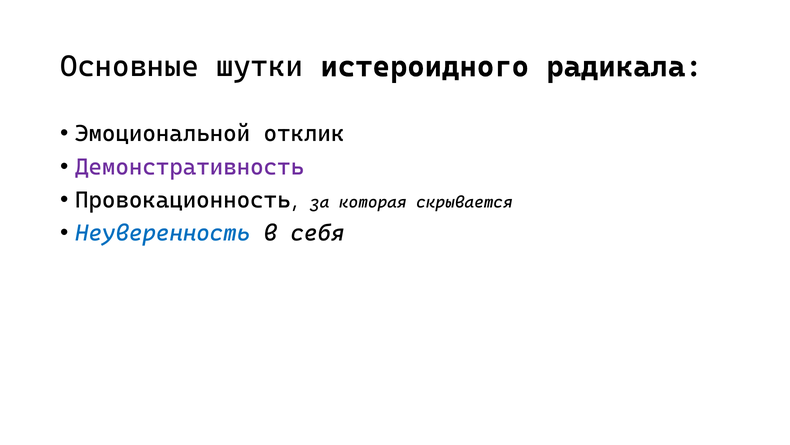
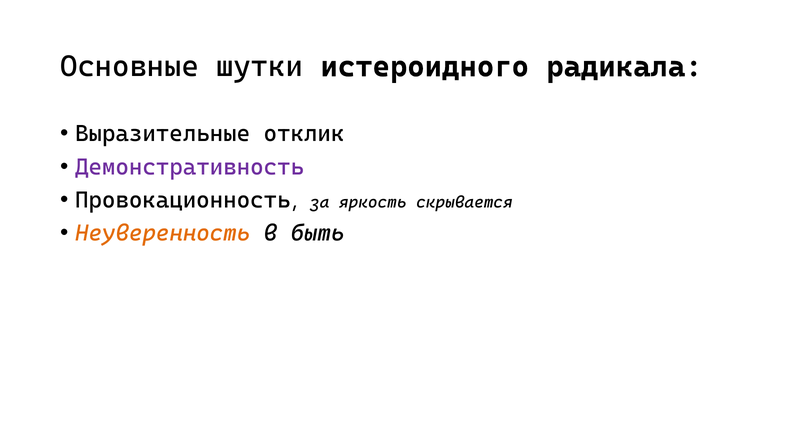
Эмоциональной: Эмоциональной -> Выразительные (163, 134)
которая: которая -> яркость (373, 202)
Неуверенность colour: blue -> orange (163, 233)
себя: себя -> быть (317, 233)
